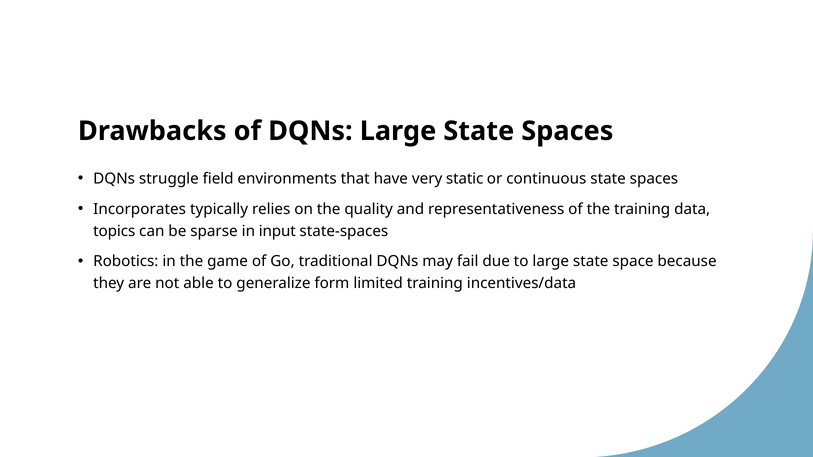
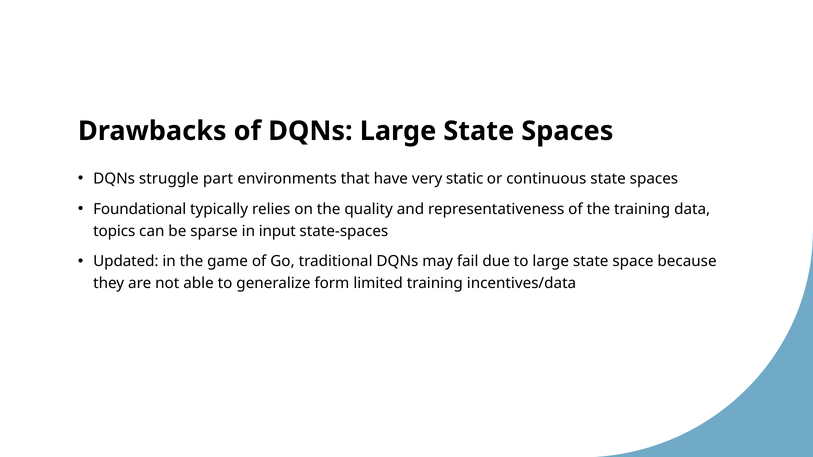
field: field -> part (218, 179)
Incorporates: Incorporates -> Foundational (140, 209)
Robotics: Robotics -> Updated (126, 262)
